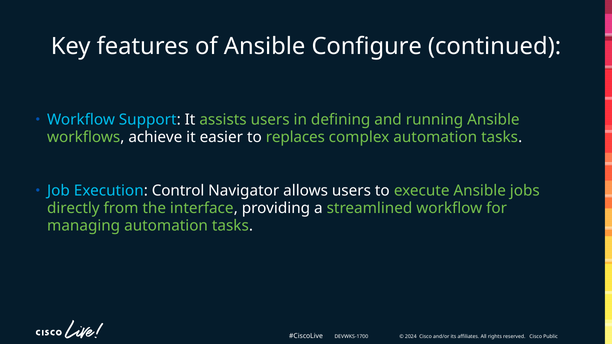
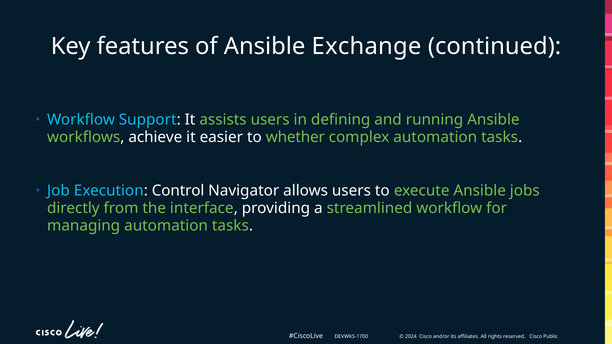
Configure: Configure -> Exchange (366, 46)
replaces: replaces -> whether (295, 137)
